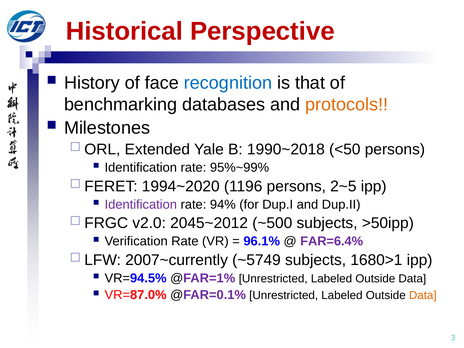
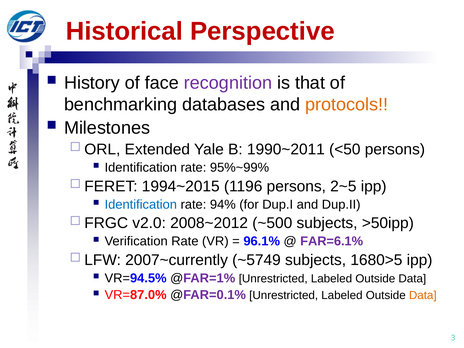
recognition colour: blue -> purple (228, 83)
1990~2018: 1990~2018 -> 1990~2011 (286, 149)
1994~2020: 1994~2020 -> 1994~2015 (181, 186)
Identification colour: purple -> blue (141, 204)
2045~2012: 2045~2012 -> 2008~2012 (209, 223)
FAR=6.4%: FAR=6.4% -> FAR=6.1% (332, 241)
1680>1: 1680>1 -> 1680>5 (376, 260)
